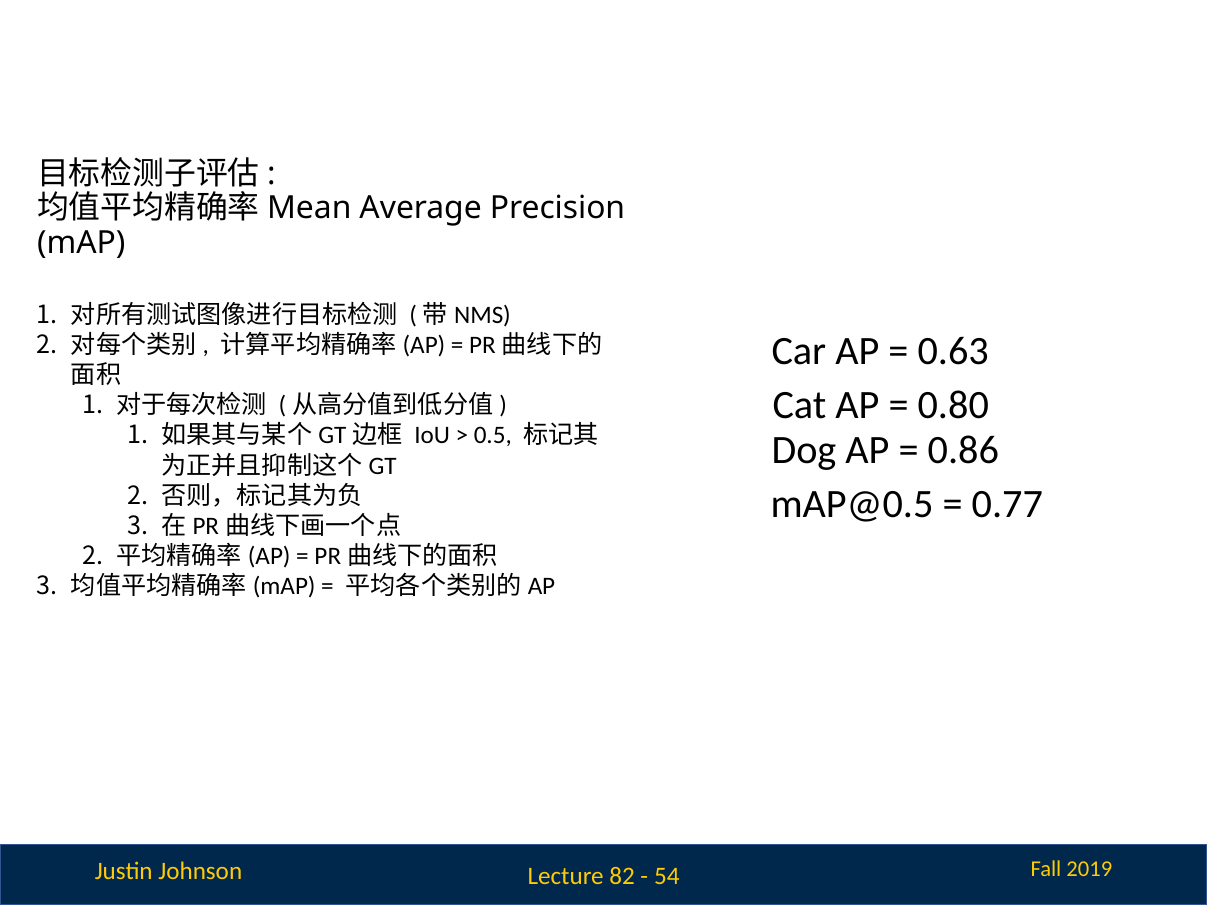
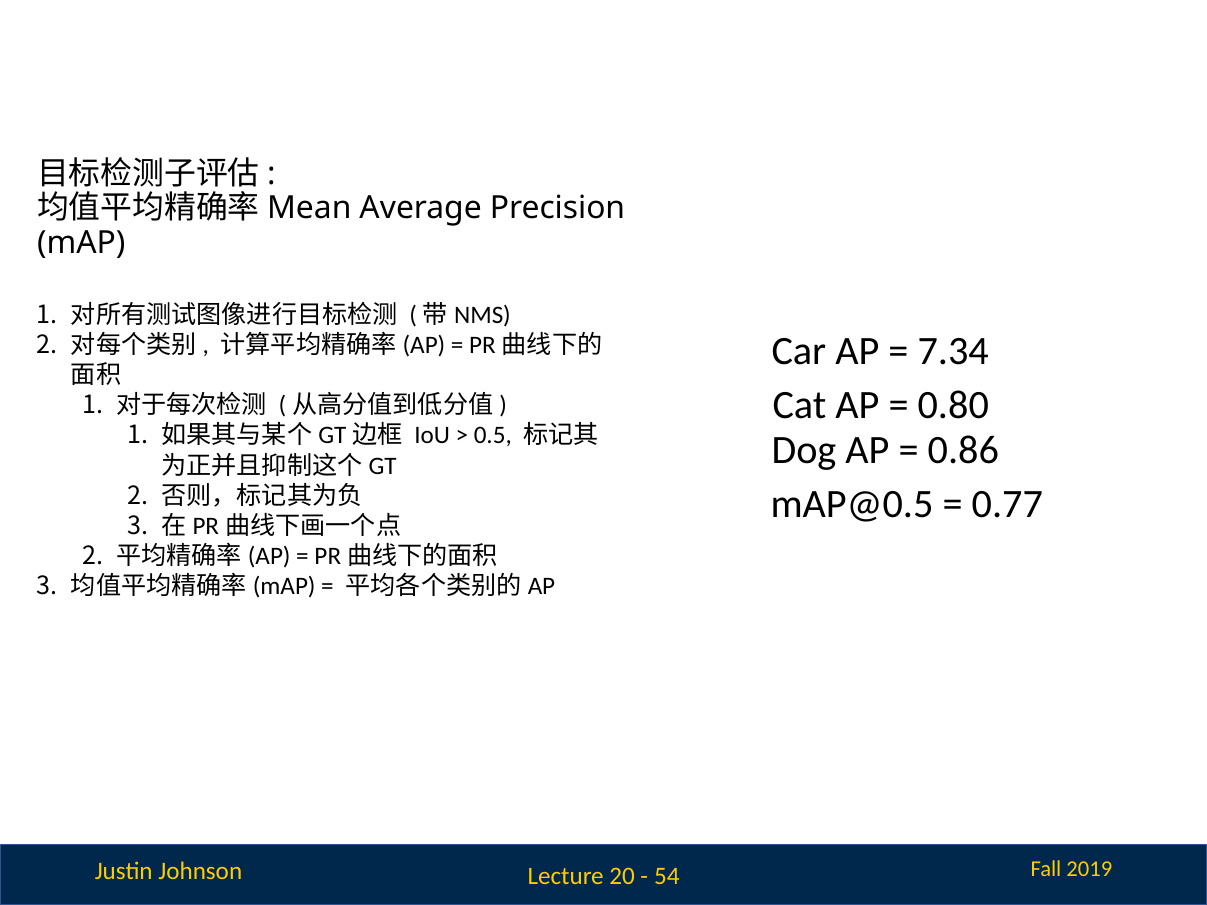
0.63: 0.63 -> 7.34 (953, 352)
82: 82 -> 20 (622, 876)
